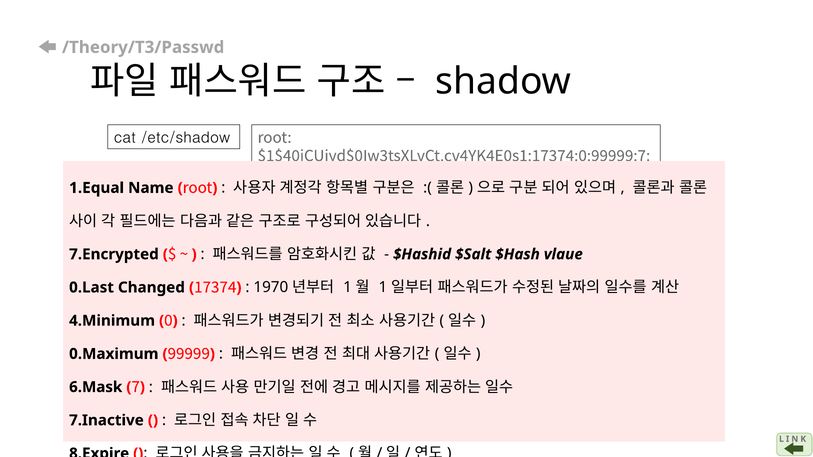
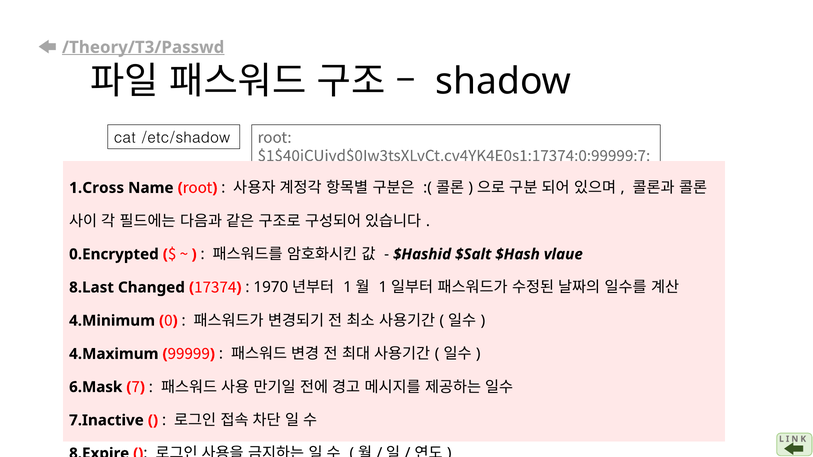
/Theory/T3/Passwd underline: none -> present (143, 47)
1.Equal: 1.Equal -> 1.Cross (97, 188)
7.Encrypted: 7.Encrypted -> 0.Encrypted (114, 254)
0.Last: 0.Last -> 8.Last (92, 288)
0.Maximum: 0.Maximum -> 4.Maximum (114, 354)
